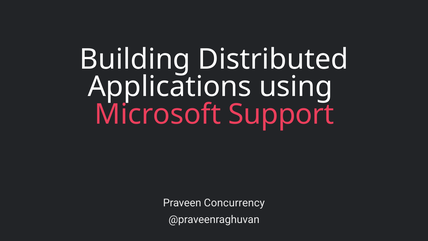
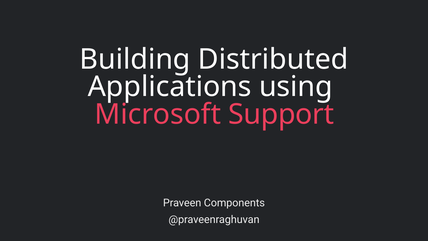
Concurrency: Concurrency -> Components (234, 203)
